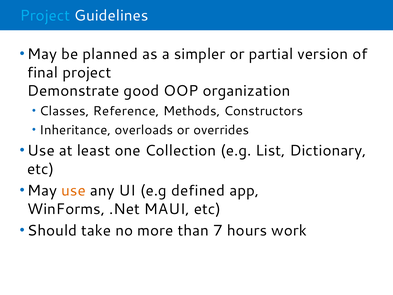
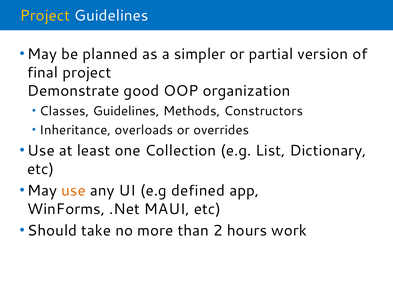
Project colour: light blue -> yellow (45, 16)
Classes Reference: Reference -> Guidelines (126, 111)
7: 7 -> 2 (218, 230)
